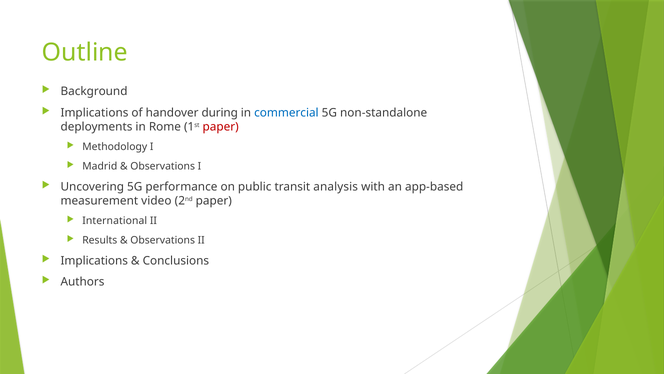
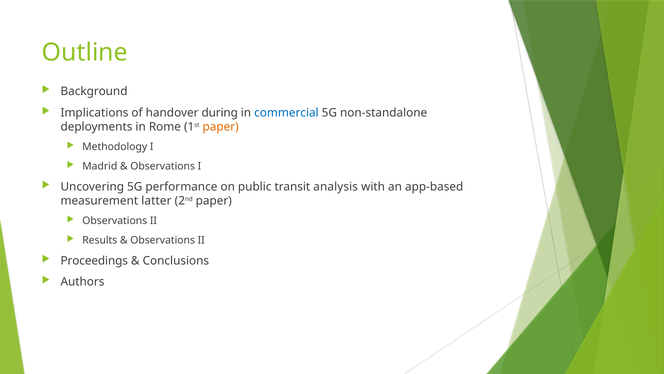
paper colour: red -> orange (221, 127)
video: video -> latter (156, 200)
International: International -> Observations (115, 221)
Implications: Implications -> Proceedings (94, 260)
